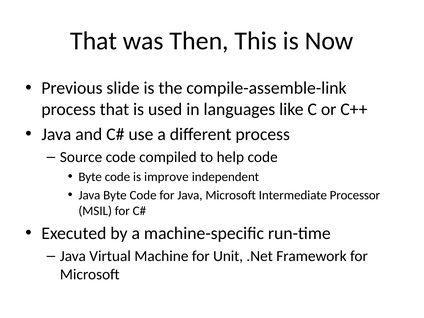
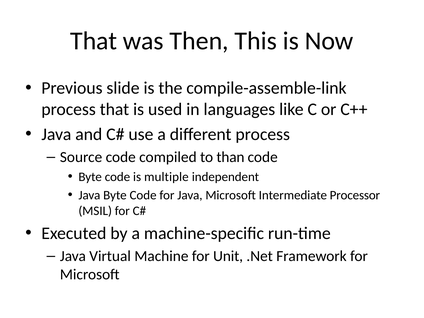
help: help -> than (230, 157)
improve: improve -> multiple (166, 177)
